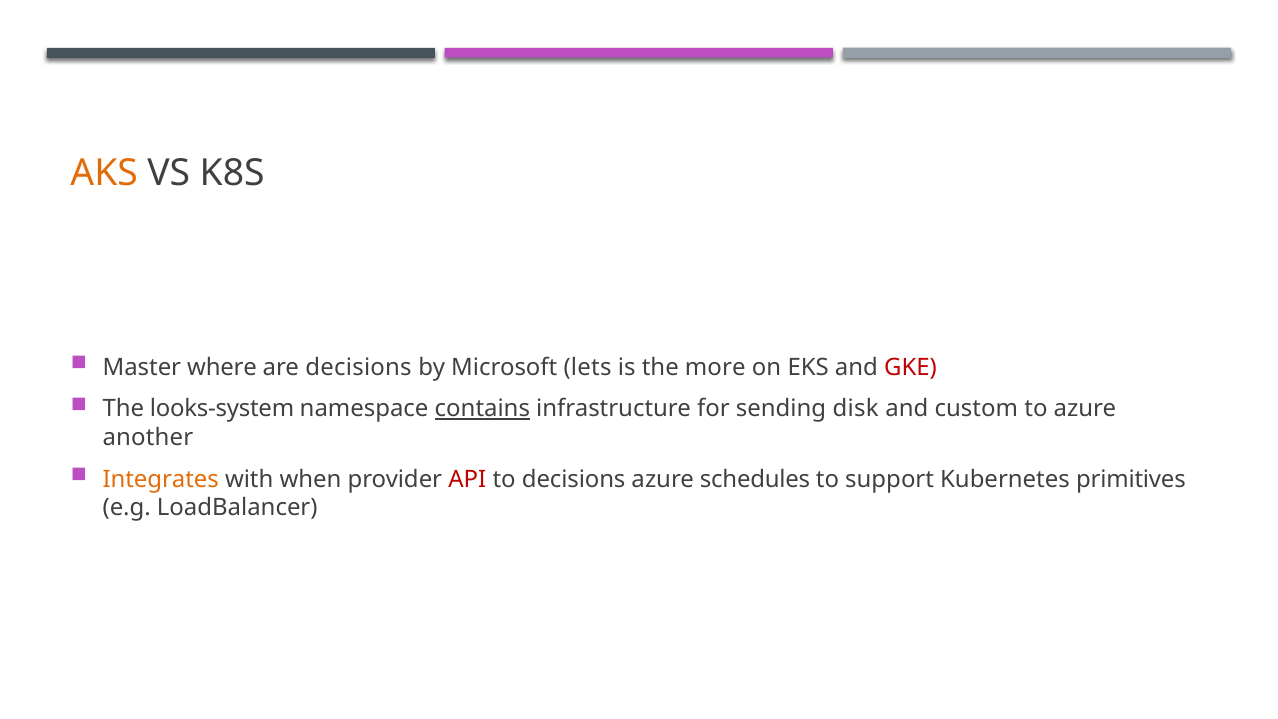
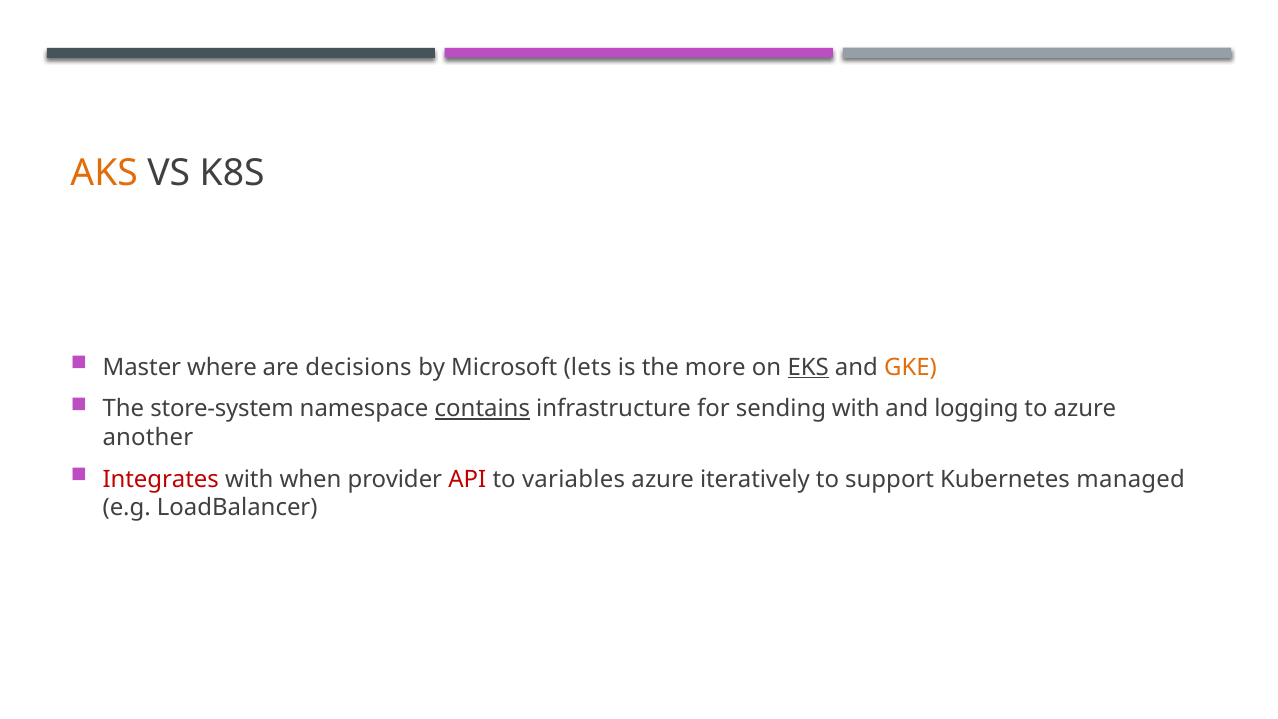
EKS underline: none -> present (808, 367)
GKE colour: red -> orange (911, 367)
looks-system: looks-system -> store-system (222, 409)
sending disk: disk -> with (856, 409)
custom: custom -> logging (976, 409)
Integrates colour: orange -> red (161, 479)
to decisions: decisions -> variables (574, 479)
schedules: schedules -> iteratively (755, 479)
primitives: primitives -> managed (1131, 479)
